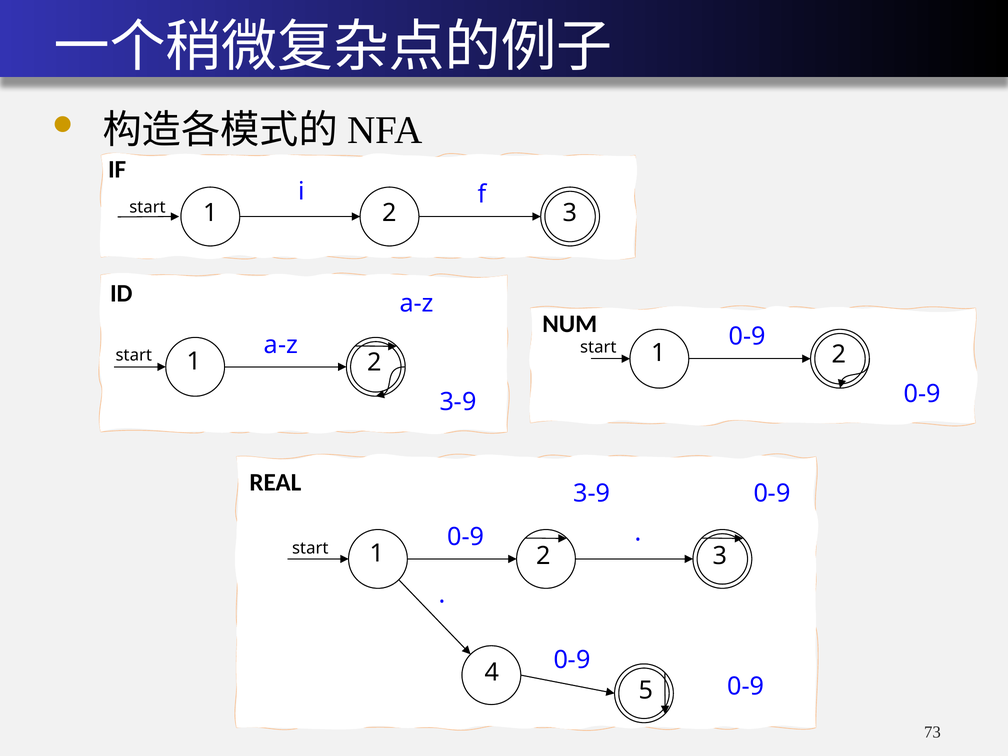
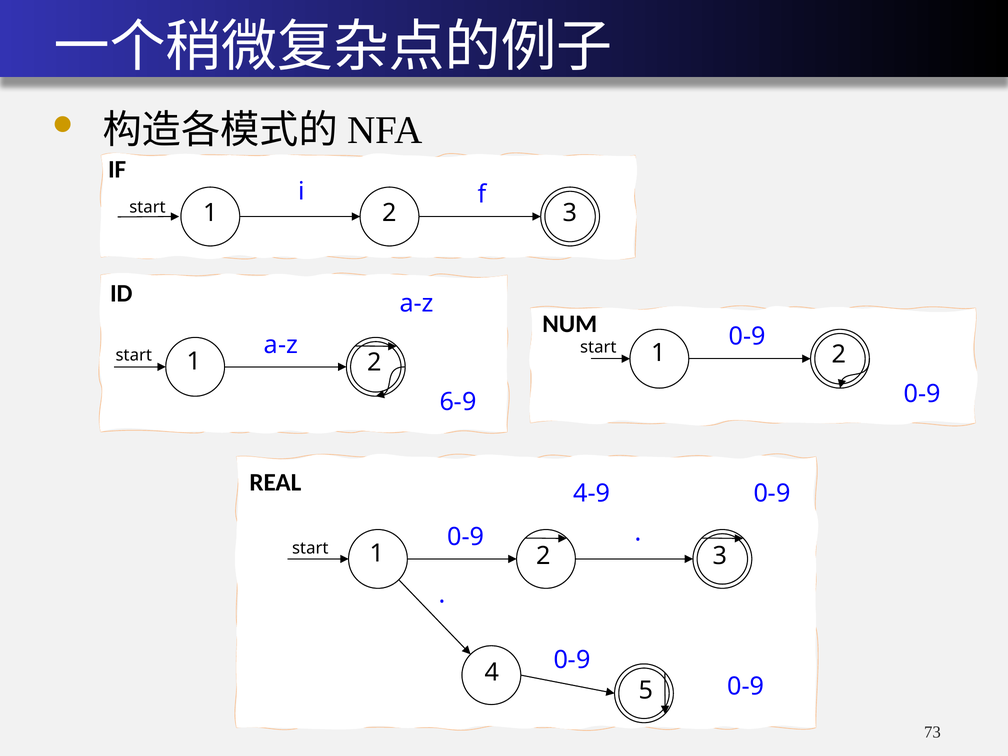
3-9: 3-9 -> 6-9 (458, 402)
3-9: 3-9 -> 4-9 (592, 493)
